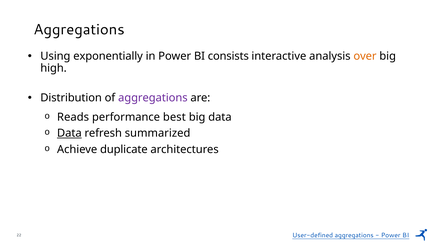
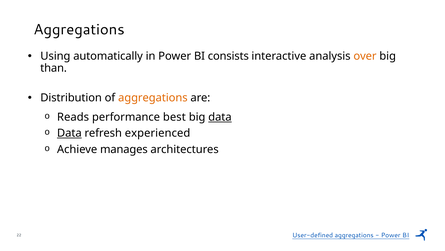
exponentially: exponentially -> automatically (108, 56)
high: high -> than (54, 68)
aggregations colour: purple -> orange (153, 98)
data underline: none -> present (220, 117)
summarized: summarized -> experienced (158, 133)
duplicate: duplicate -> manages (124, 149)
